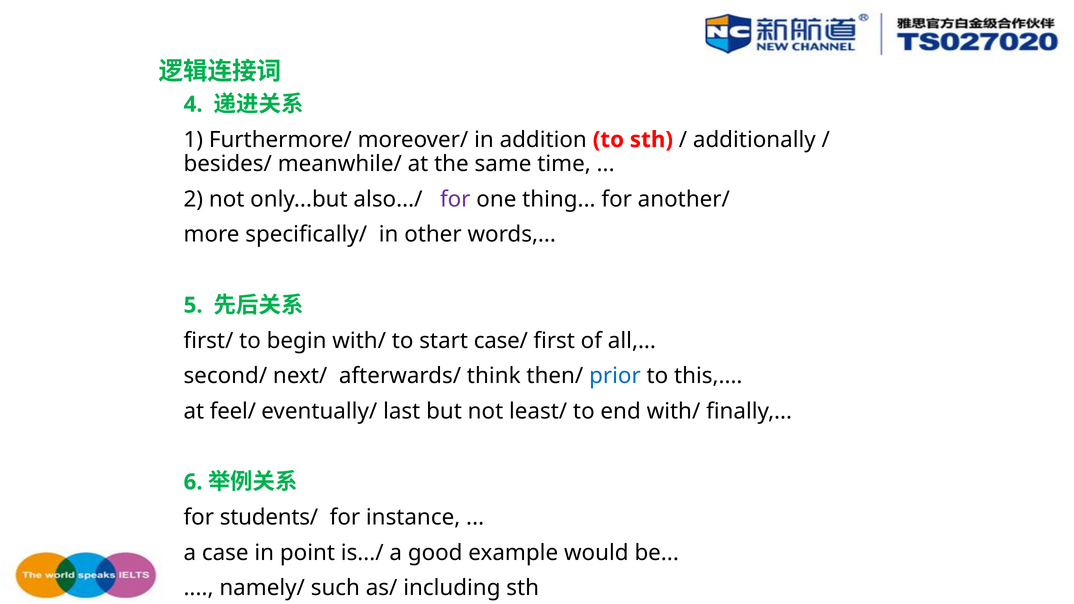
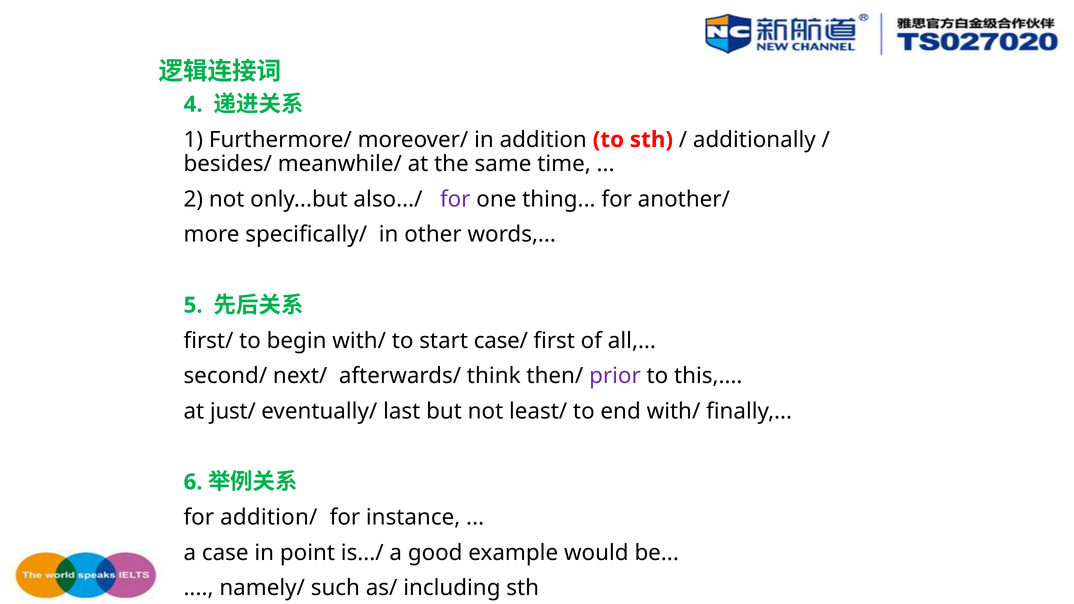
prior colour: blue -> purple (615, 376)
feel/: feel/ -> just/ (233, 411)
students/: students/ -> addition/ (269, 517)
